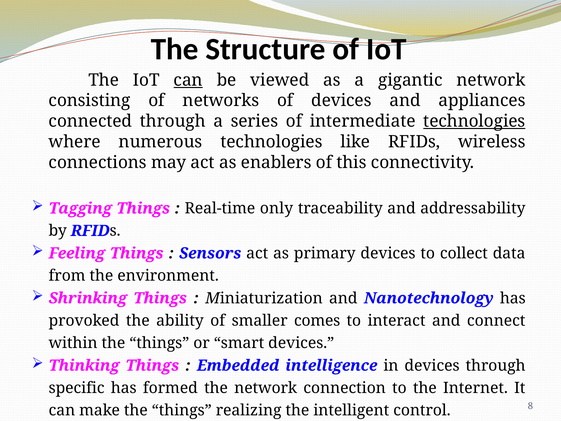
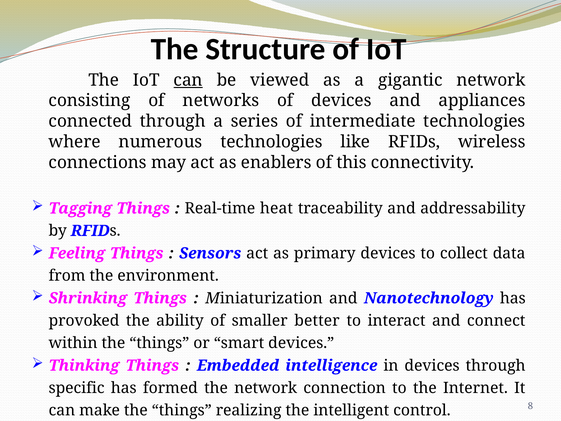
technologies underline: present -> none (474, 121)
only: only -> heat (276, 208)
comes: comes -> better (317, 320)
